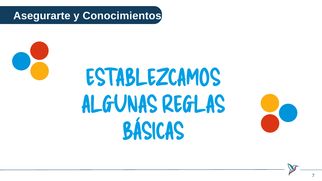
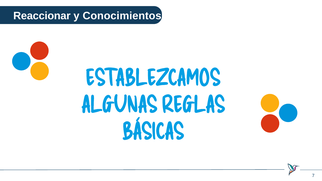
Asegurarte: Asegurarte -> Reaccionar (42, 16)
